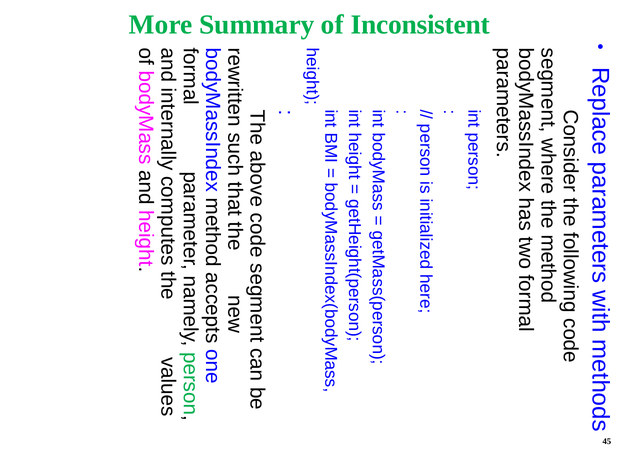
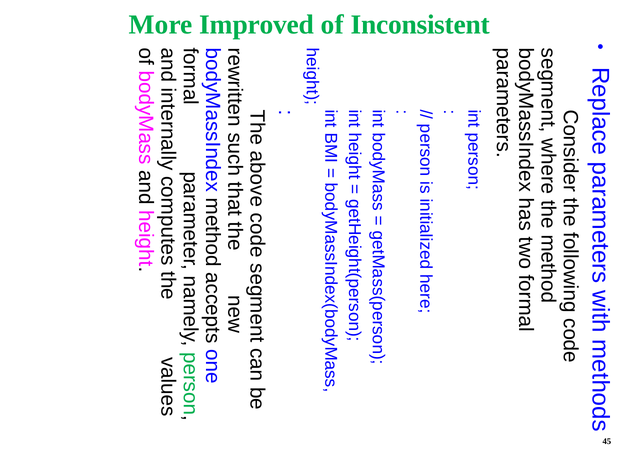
Summary: Summary -> Improved (257, 25)
